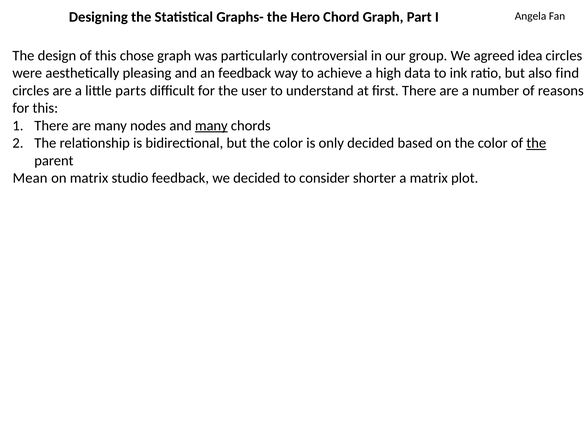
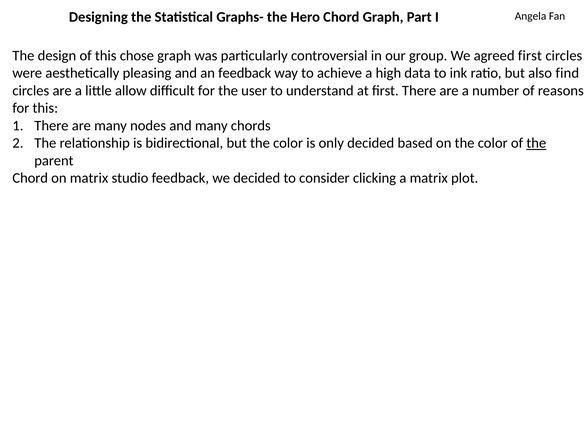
agreed idea: idea -> first (530, 56)
parts: parts -> allow (131, 91)
many underline: present -> none (211, 126)
Mean: Mean -> Chord (30, 178)
shorter: shorter -> clicking (375, 178)
